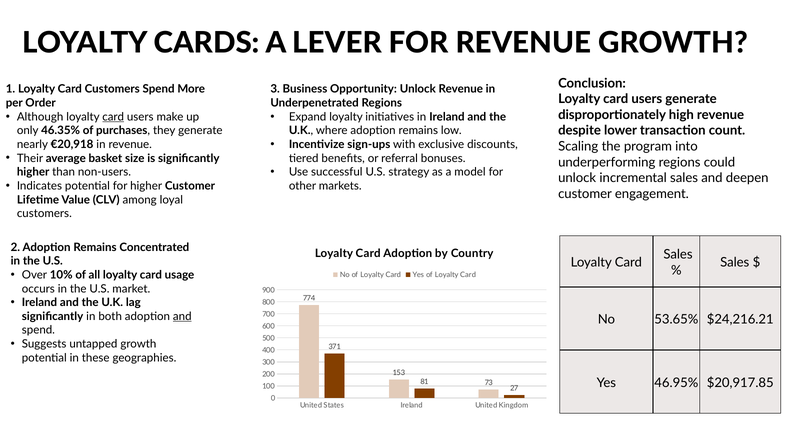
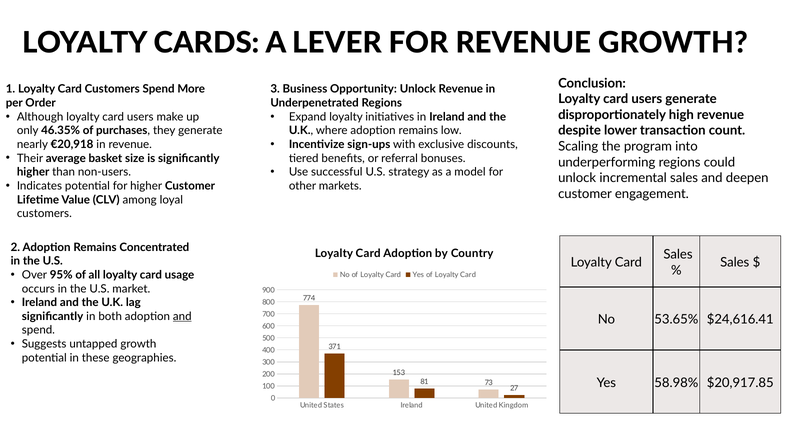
card underline: present -> none (113, 117)
10%: 10% -> 95% (61, 275)
$24,216.21: $24,216.21 -> $24,616.41 (740, 319)
46.95%: 46.95% -> 58.98% (676, 383)
